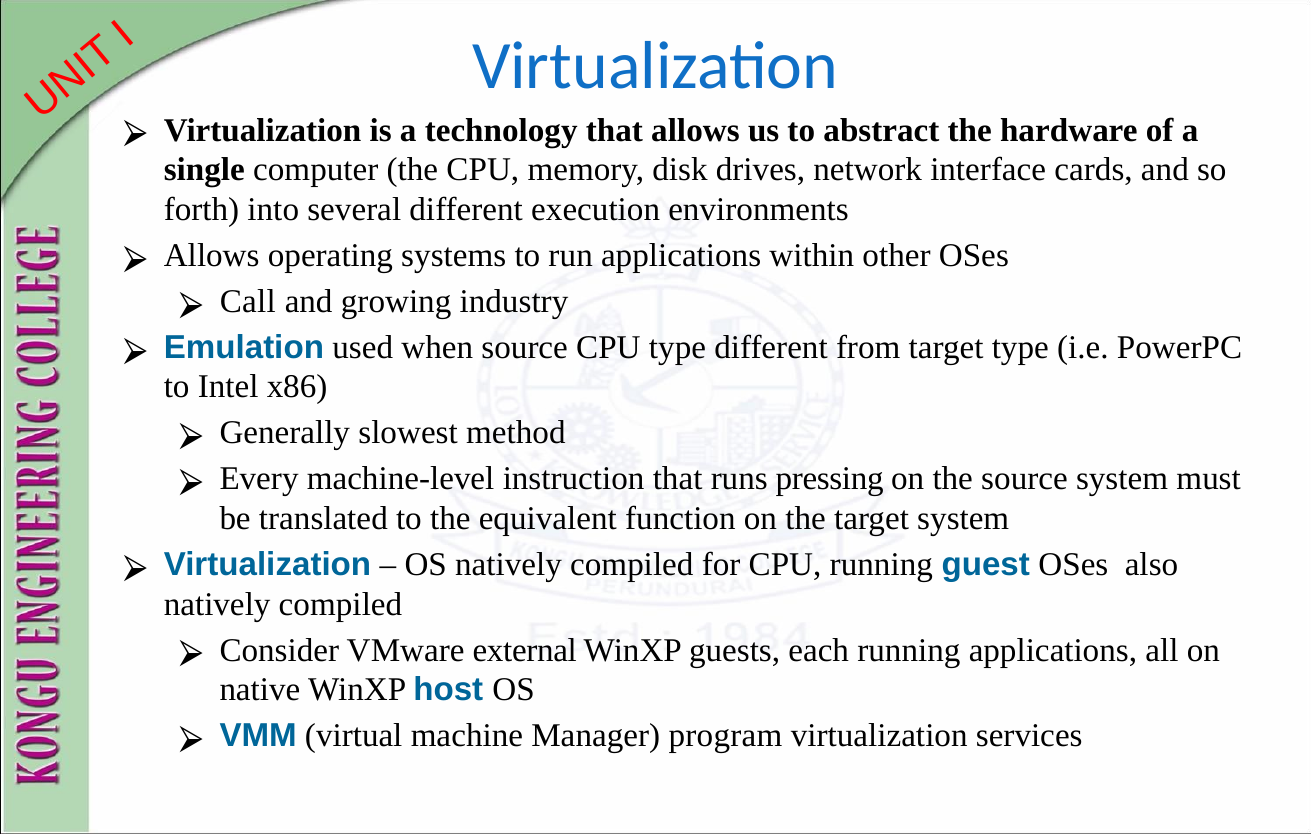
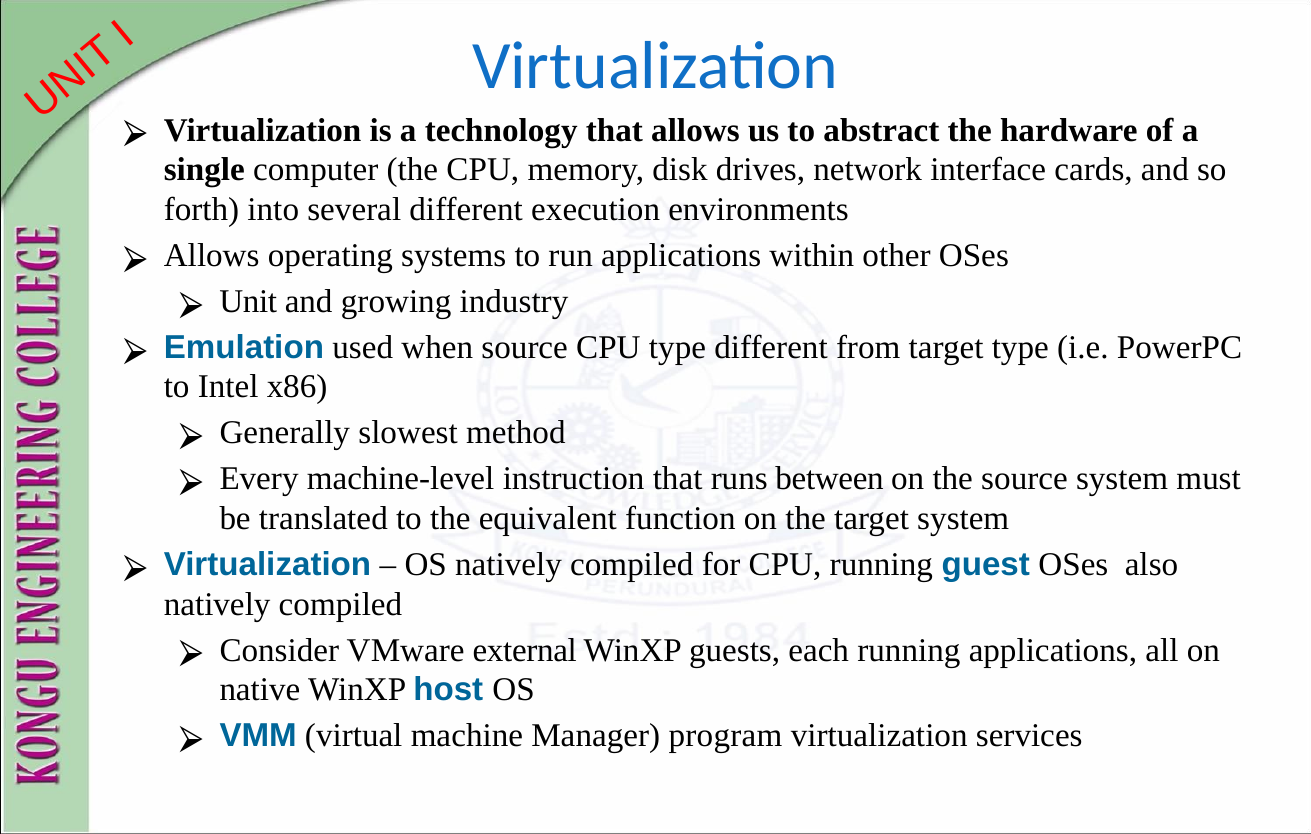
Call: Call -> Unit (248, 301)
pressing: pressing -> between (830, 479)
